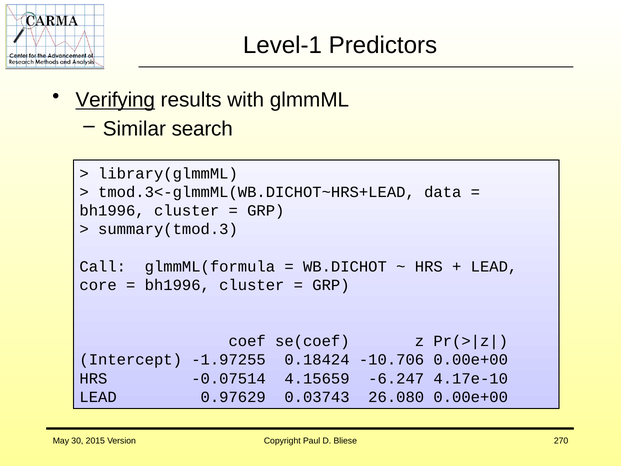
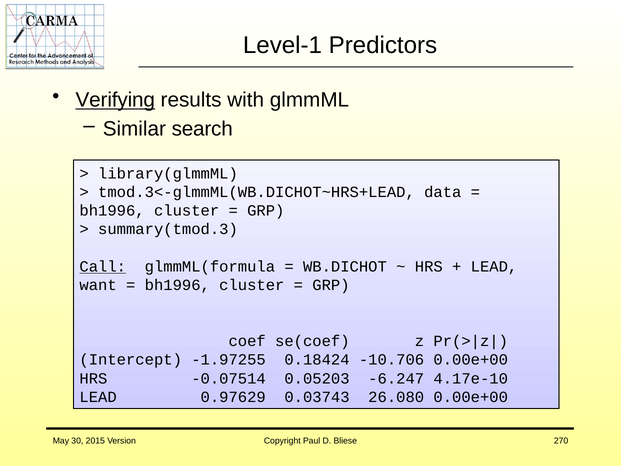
Call underline: none -> present (103, 266)
core: core -> want (98, 285)
4.15659: 4.15659 -> 0.05203 (317, 378)
